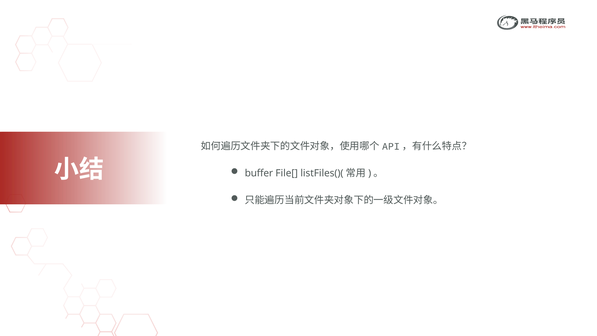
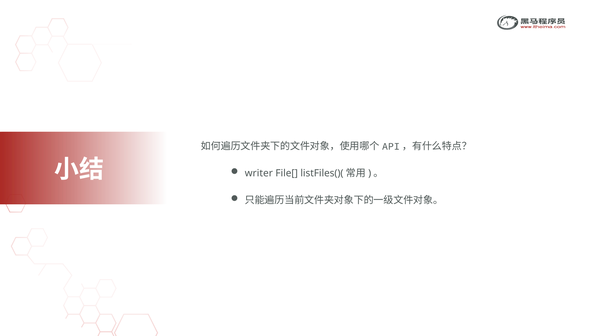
buffer: buffer -> writer (259, 173)
